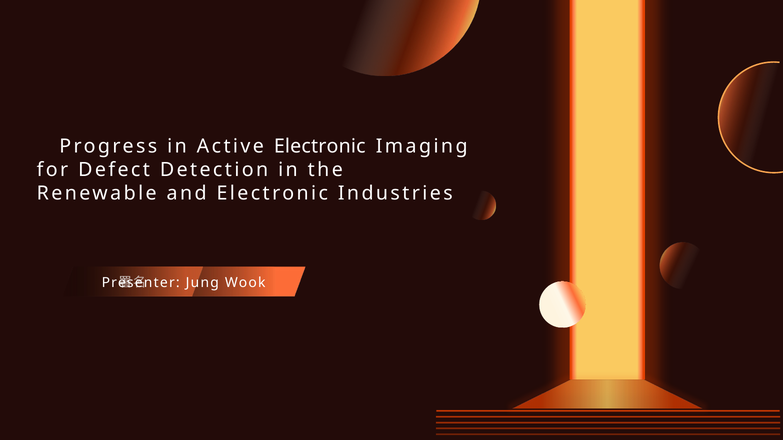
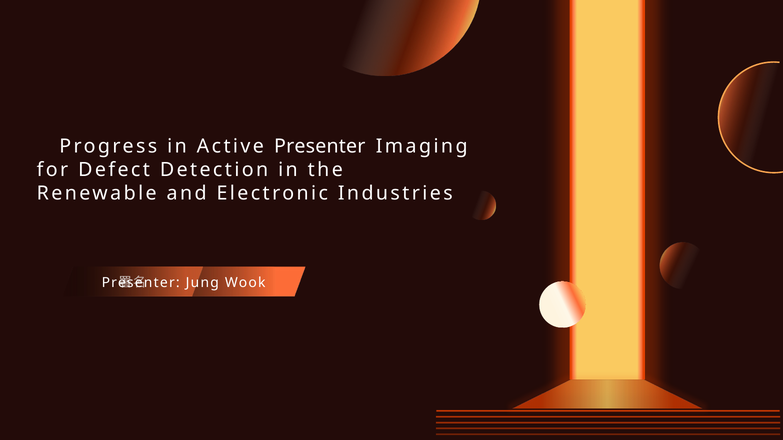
Active Electronic: Electronic -> Presenter (320, 146)
